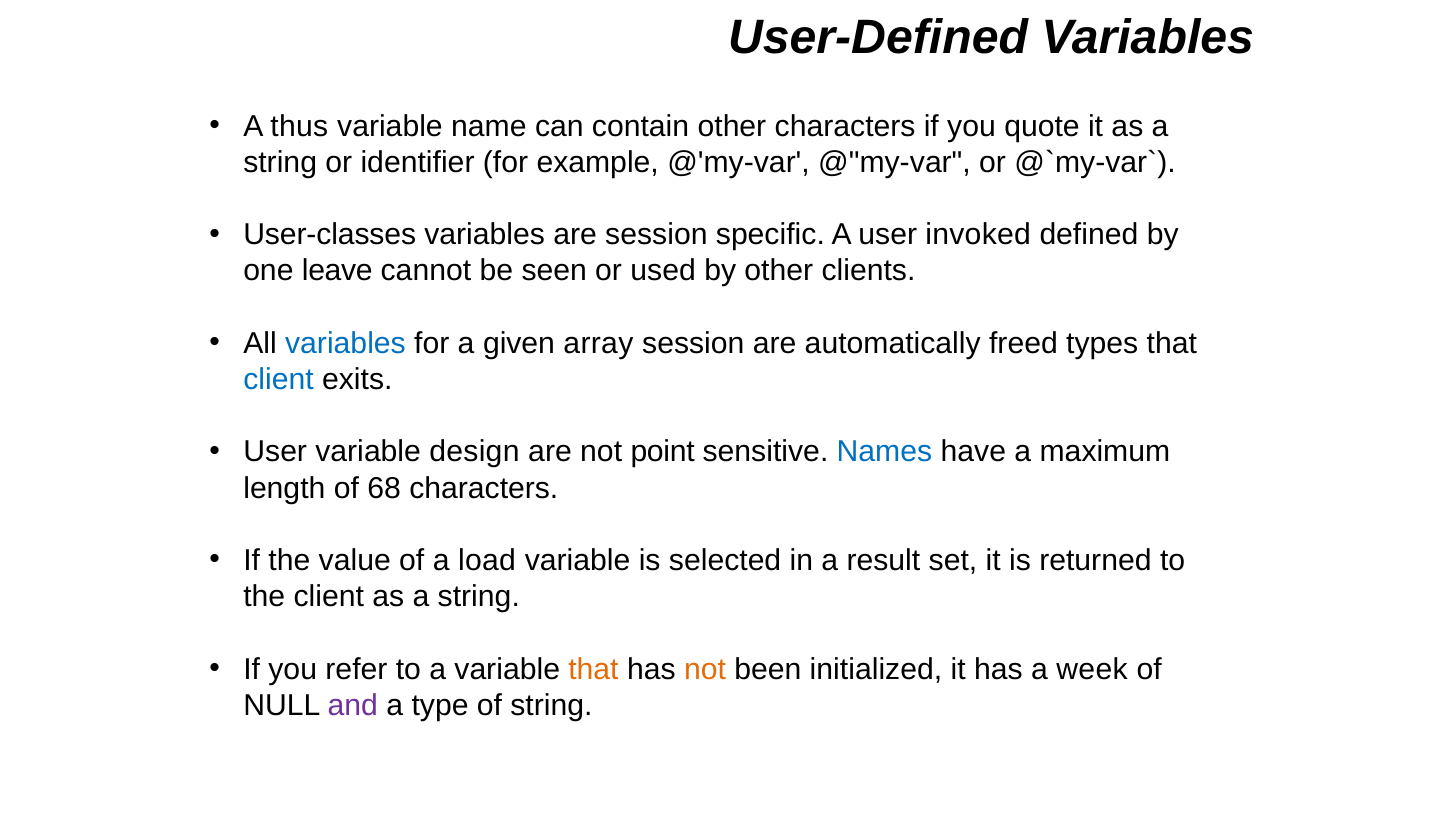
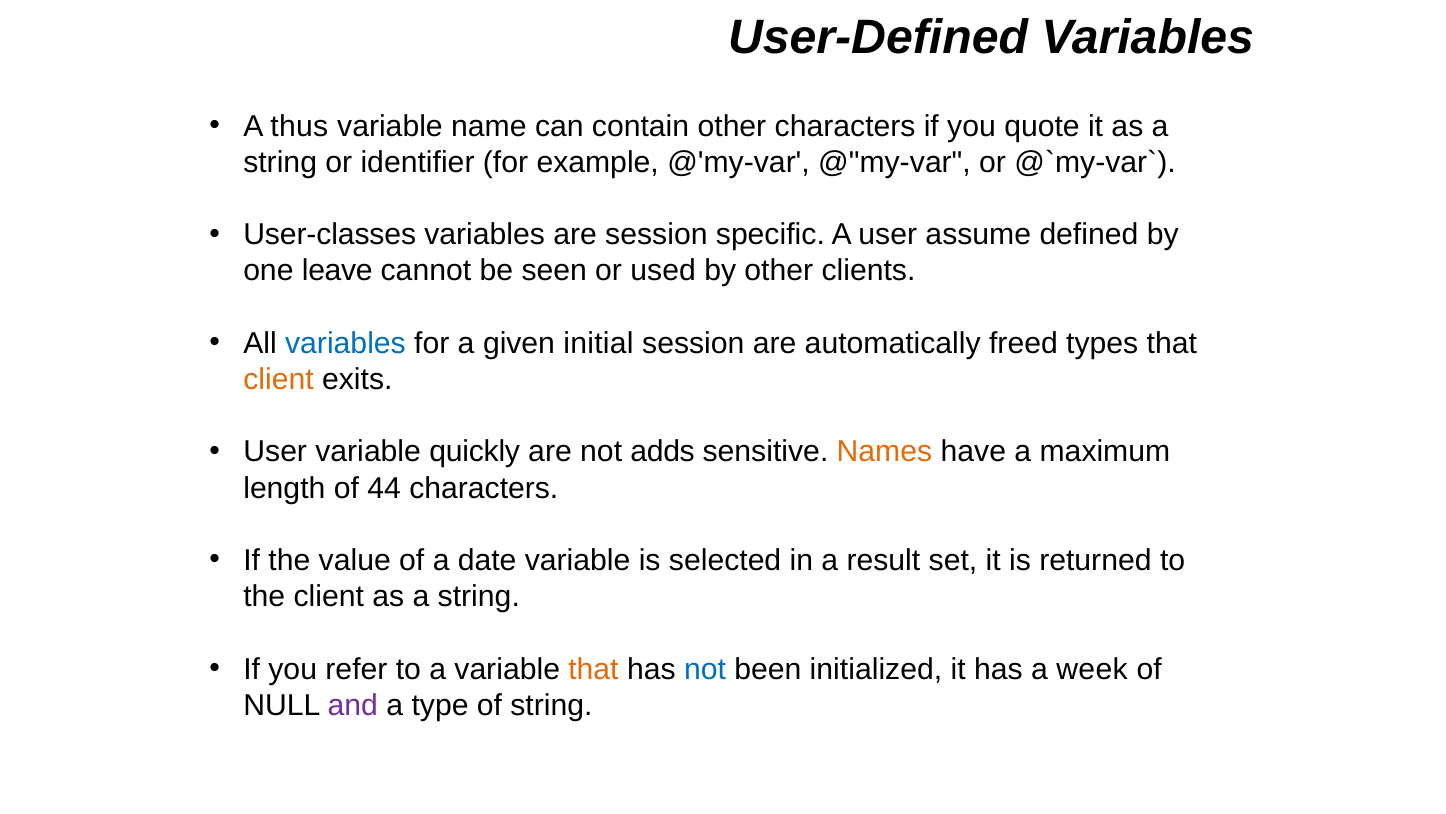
invoked: invoked -> assume (978, 235)
array: array -> initial (598, 343)
client colour: blue -> orange (279, 379)
design: design -> quickly (475, 452)
point: point -> adds (663, 452)
Names colour: blue -> orange (884, 452)
68: 68 -> 44 (384, 488)
load: load -> date (487, 560)
not colour: orange -> blue (705, 669)
